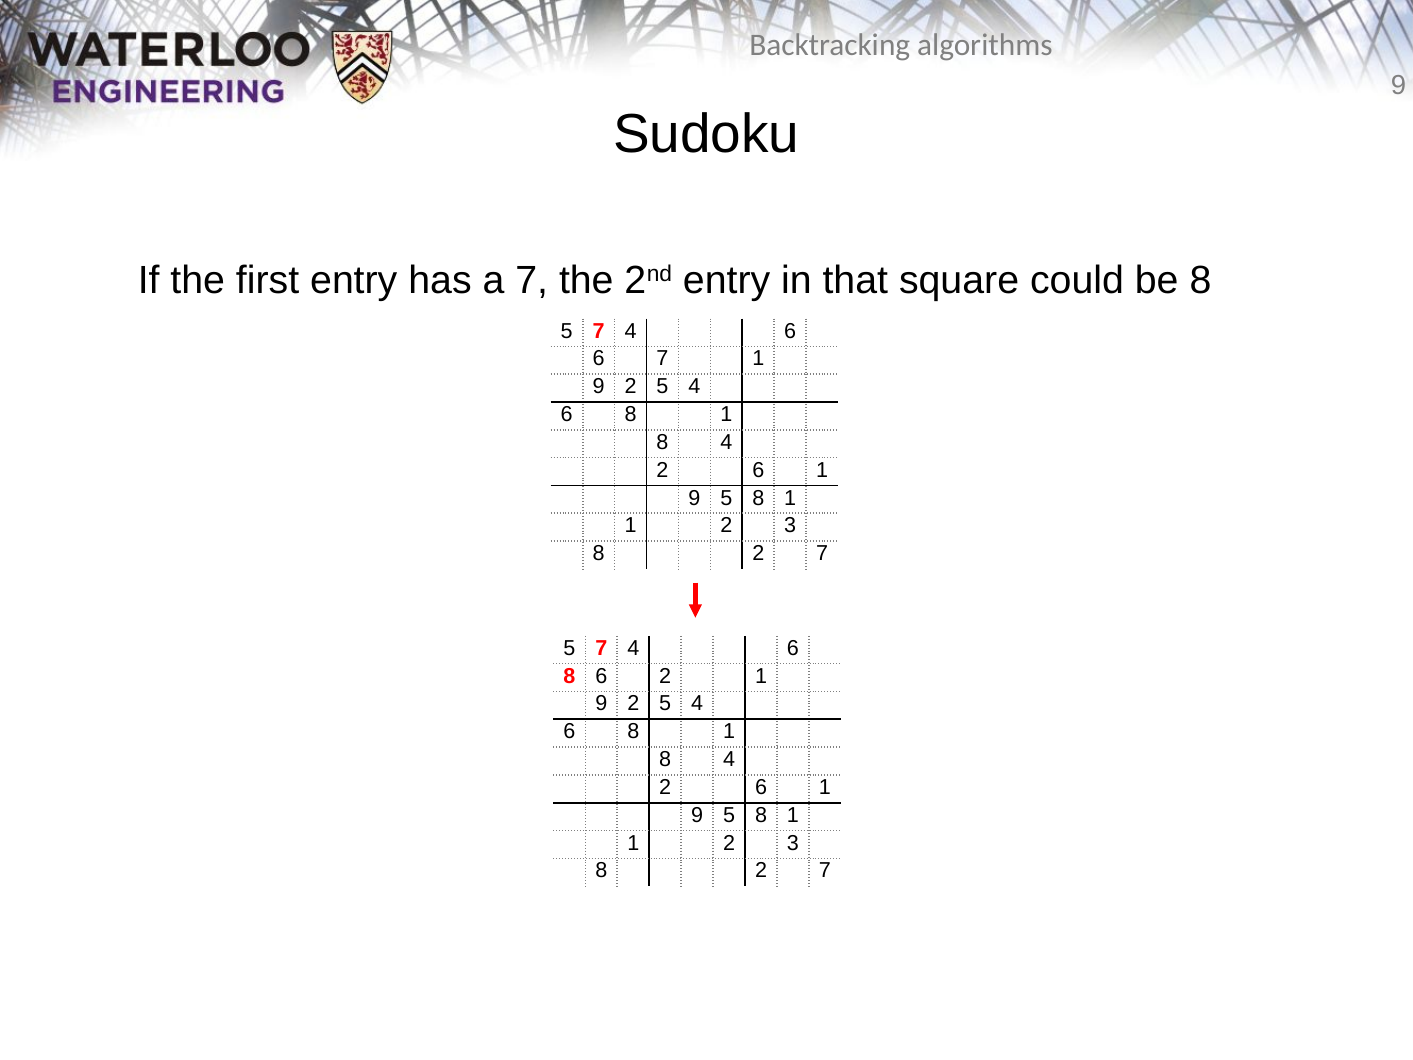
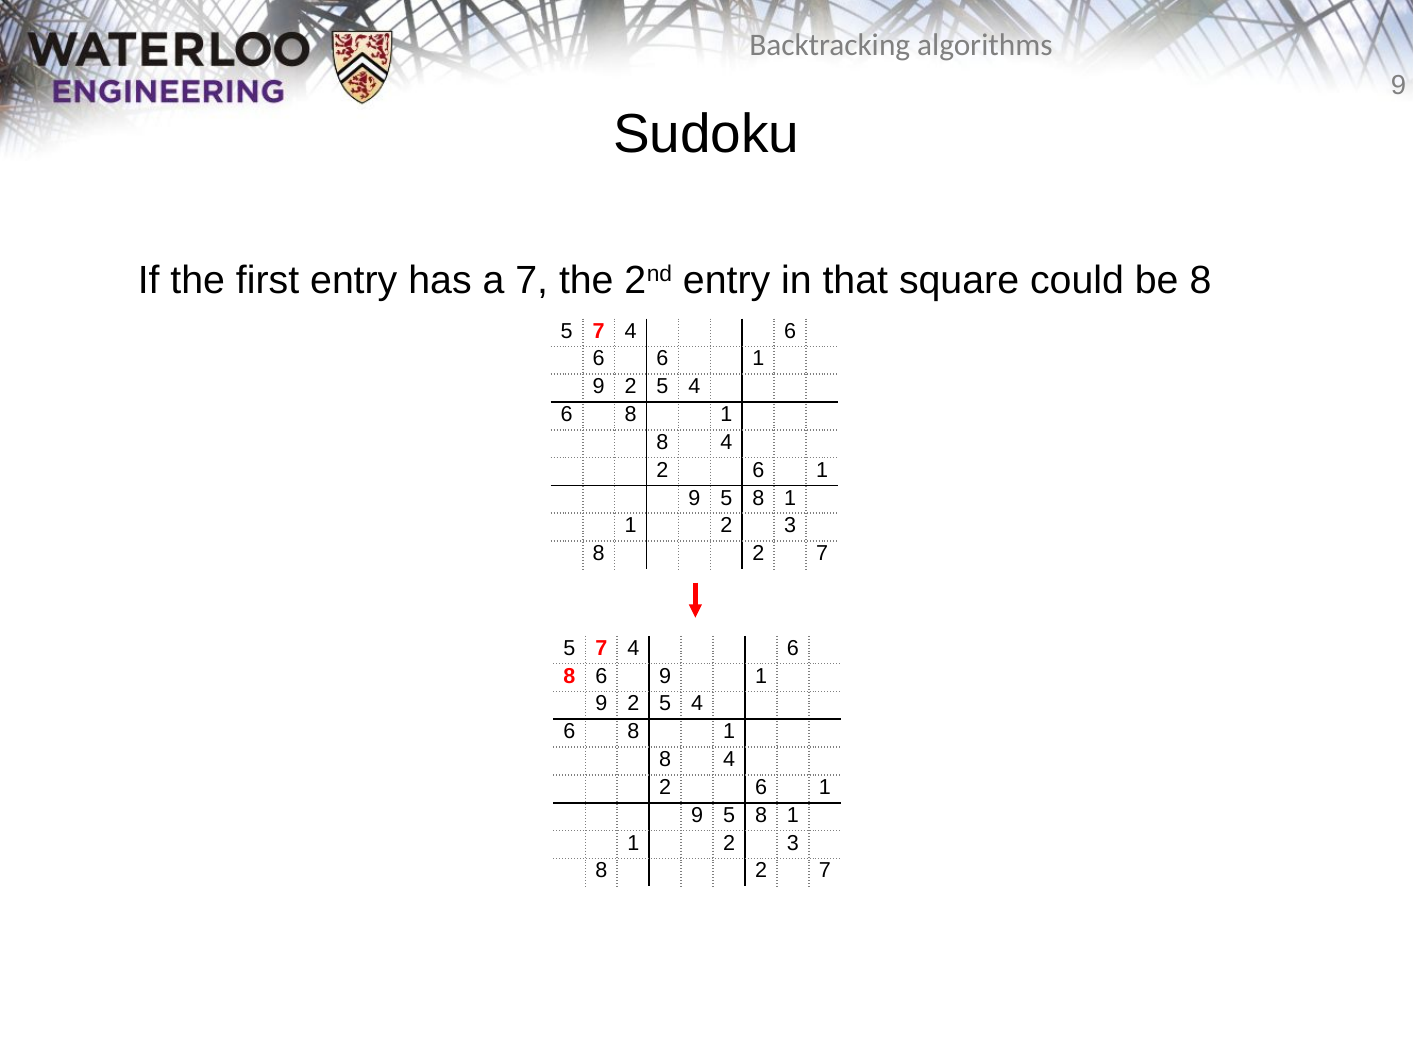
7: 7 -> 6 (662, 359)
6 2: 2 -> 9 (665, 676)
